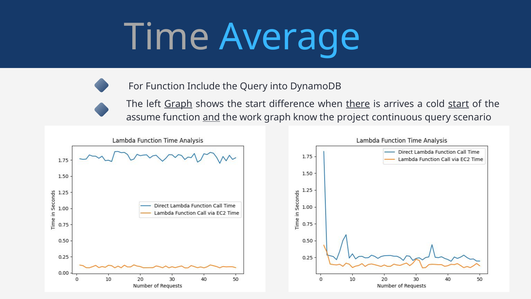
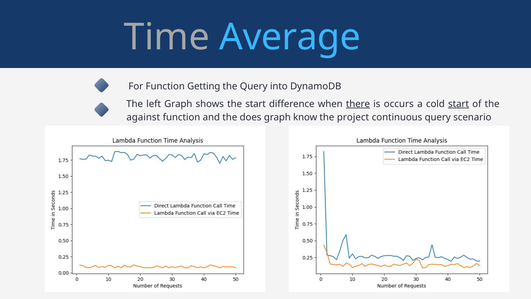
Include: Include -> Getting (204, 86)
Graph underline: present -> none (178, 104)
arrives: arrives -> occurs (399, 104)
assume: assume -> against (143, 117)
and underline: present -> none (211, 117)
work: work -> does (251, 117)
